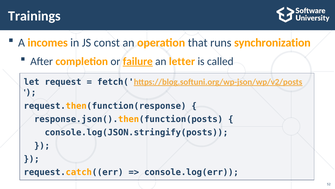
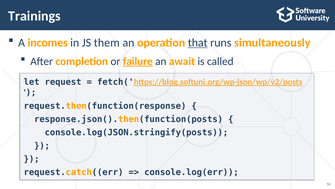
const: const -> them (107, 43)
that underline: none -> present (198, 43)
synchronization: synchronization -> simultaneously (272, 43)
letter: letter -> await (182, 61)
